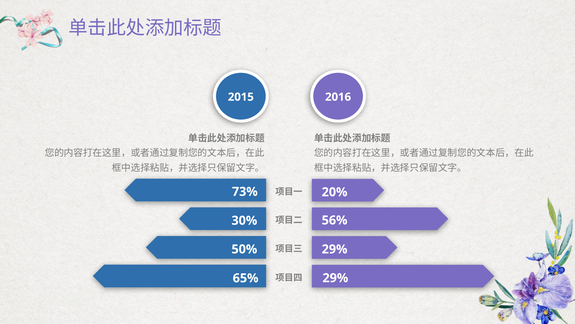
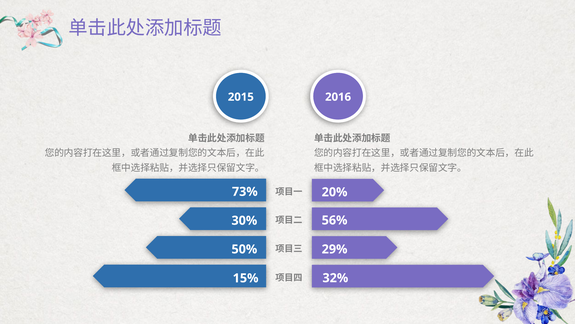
29%: 29% -> 32% (335, 278)
65%: 65% -> 15% (246, 278)
